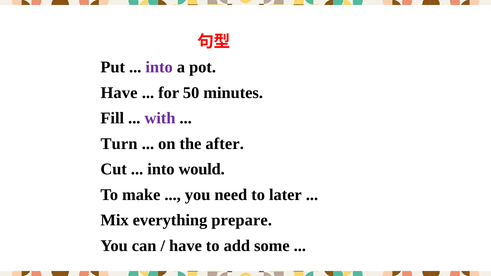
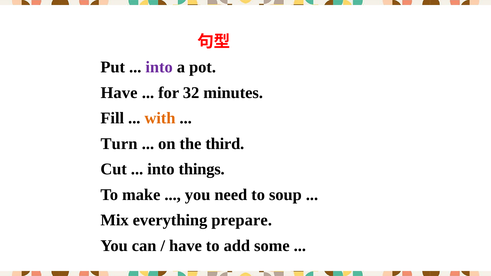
50: 50 -> 32 (191, 93)
with colour: purple -> orange (160, 118)
after: after -> third (225, 144)
would: would -> things (202, 169)
later: later -> soup (285, 195)
